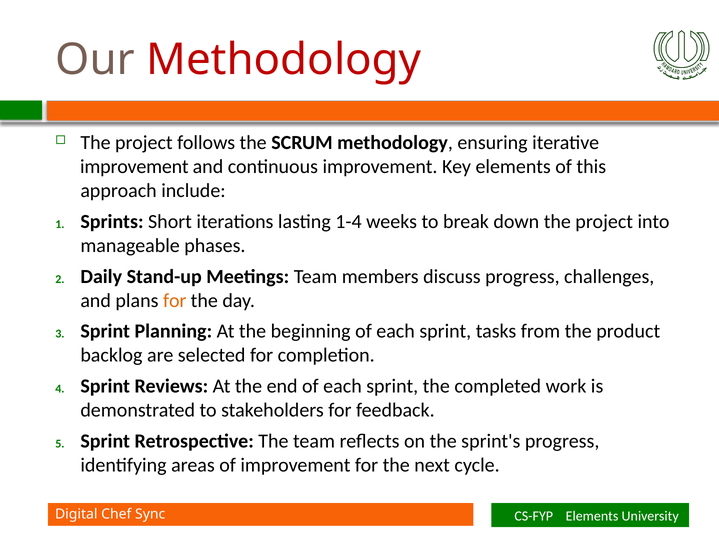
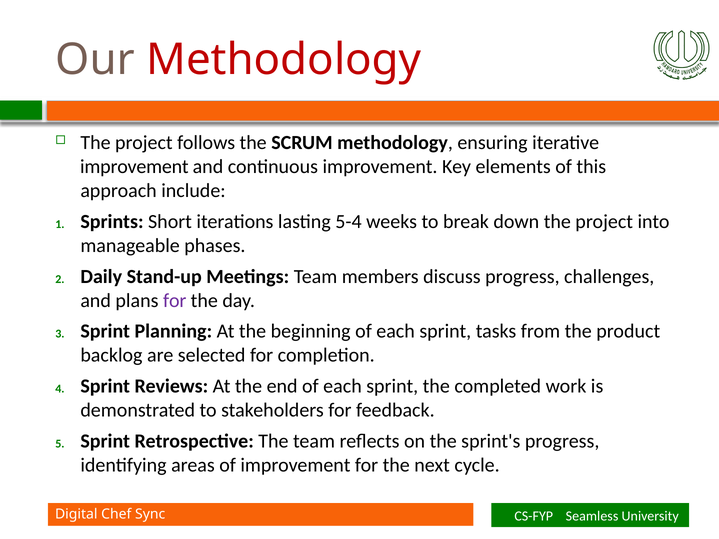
1-4: 1-4 -> 5-4 (348, 222)
for colour: orange -> purple (175, 301)
CS-FYP Elements: Elements -> Seamless (592, 516)
